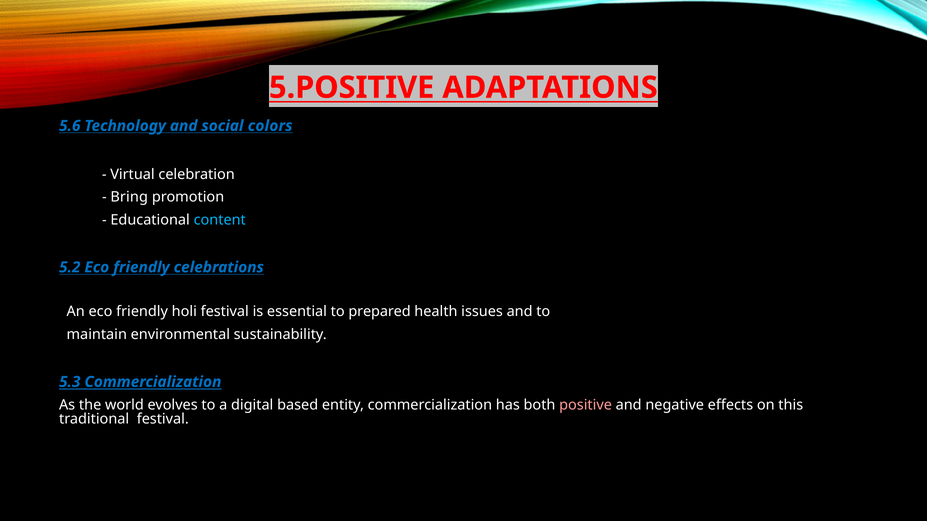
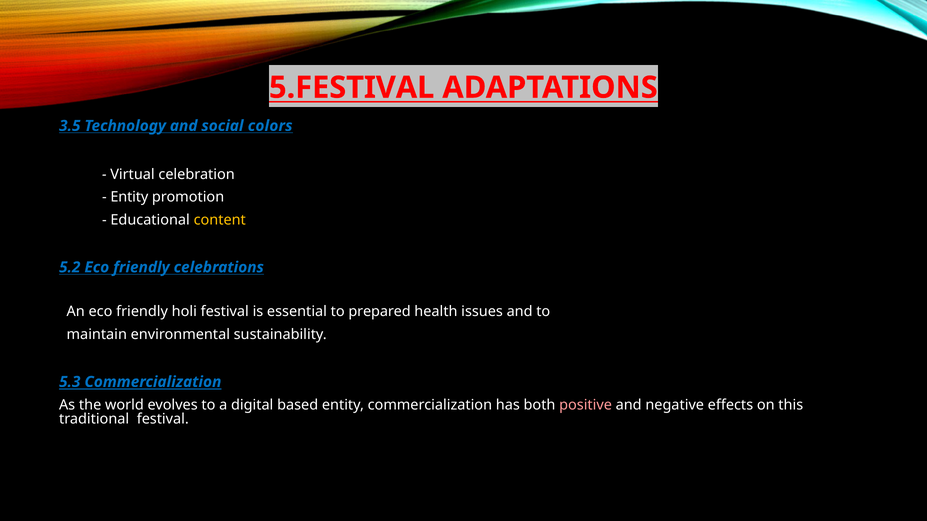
5.POSITIVE: 5.POSITIVE -> 5.FESTIVAL (352, 88)
5.6: 5.6 -> 3.5 (70, 126)
Bring: Bring -> Entity (129, 197)
content colour: light blue -> yellow (220, 220)
